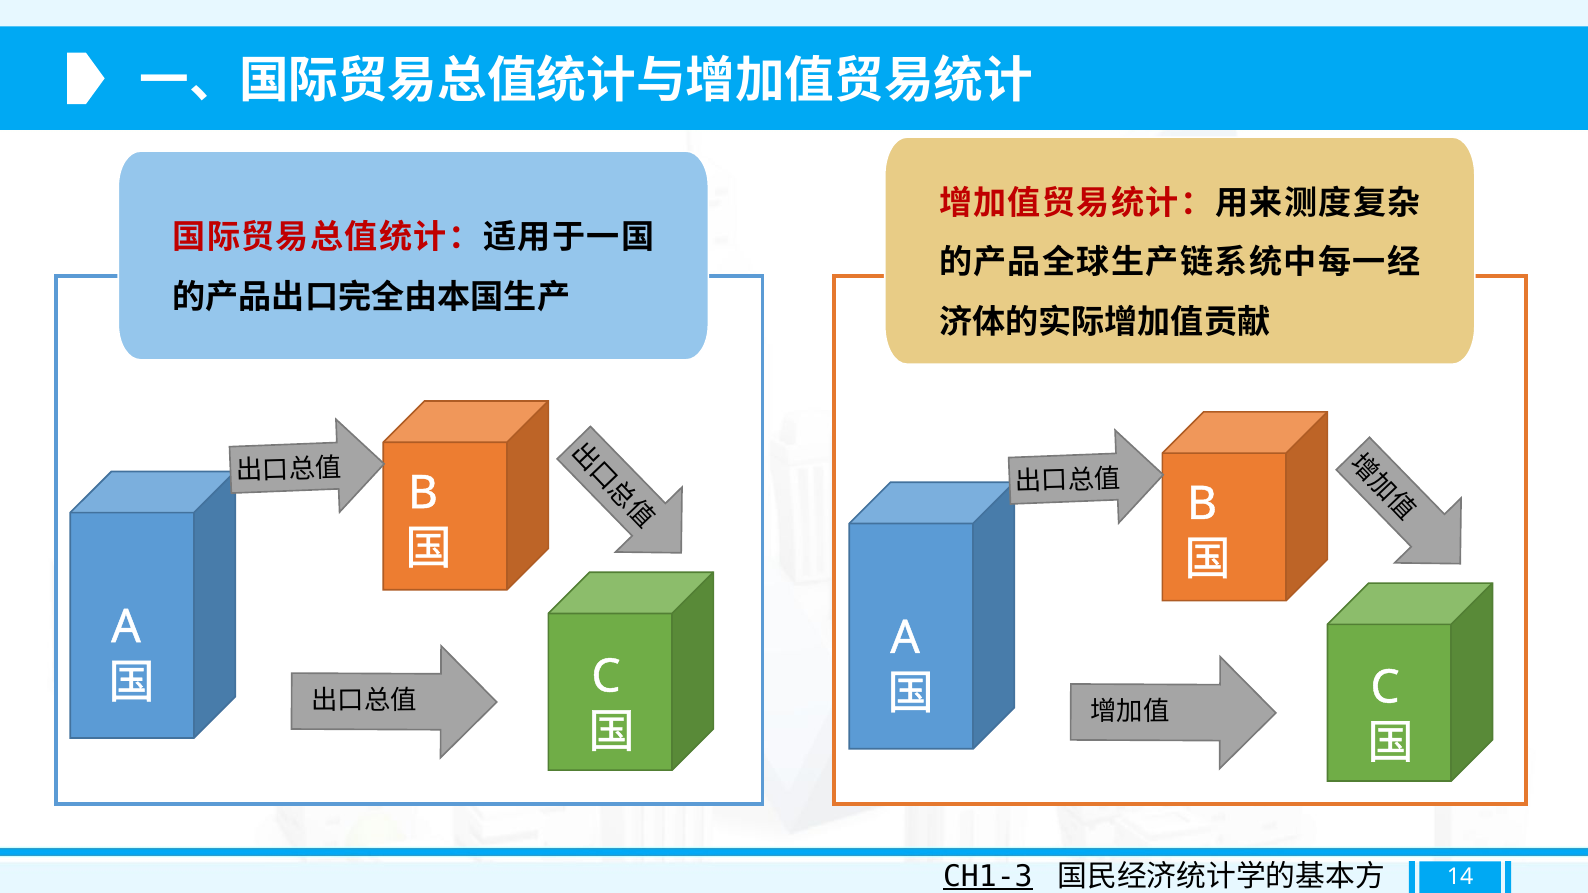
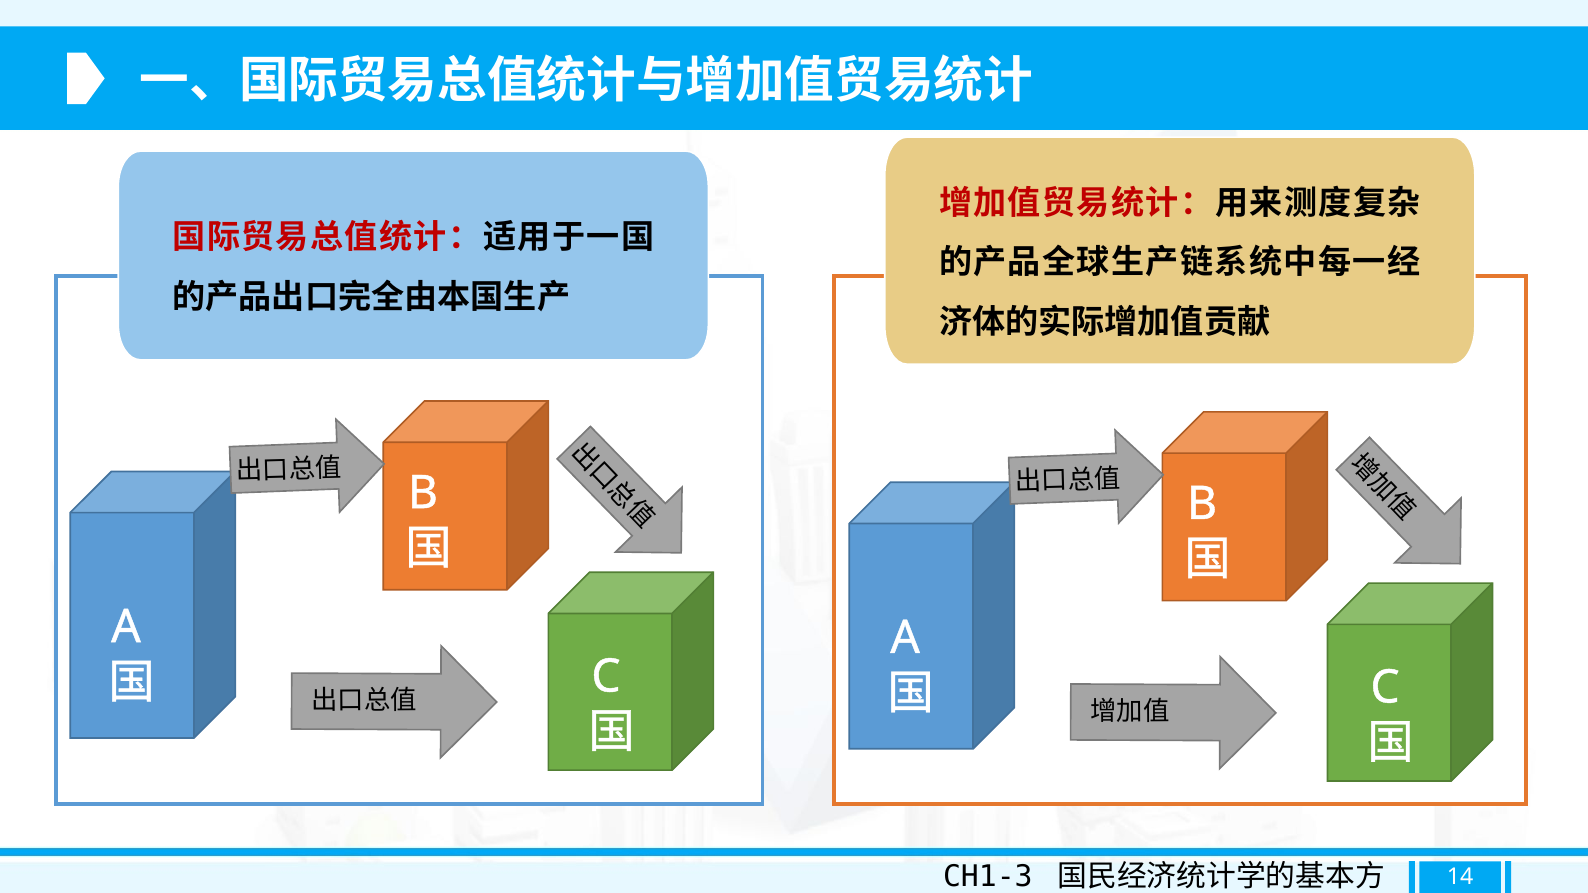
CH1-3 underline: present -> none (988, 877)
